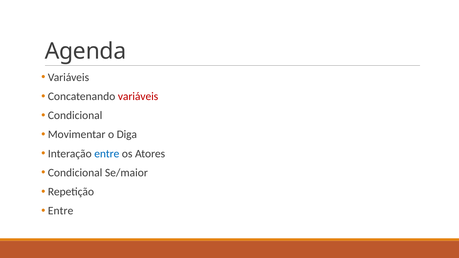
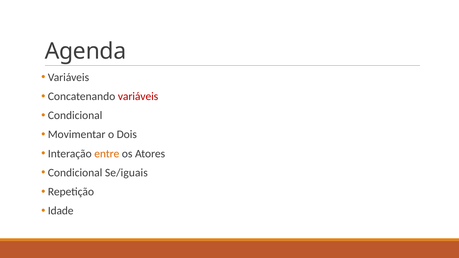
Diga: Diga -> Dois (127, 135)
entre colour: blue -> orange (107, 154)
Se/maior: Se/maior -> Se/iguais (126, 173)
Entre: Entre -> Idade (61, 211)
